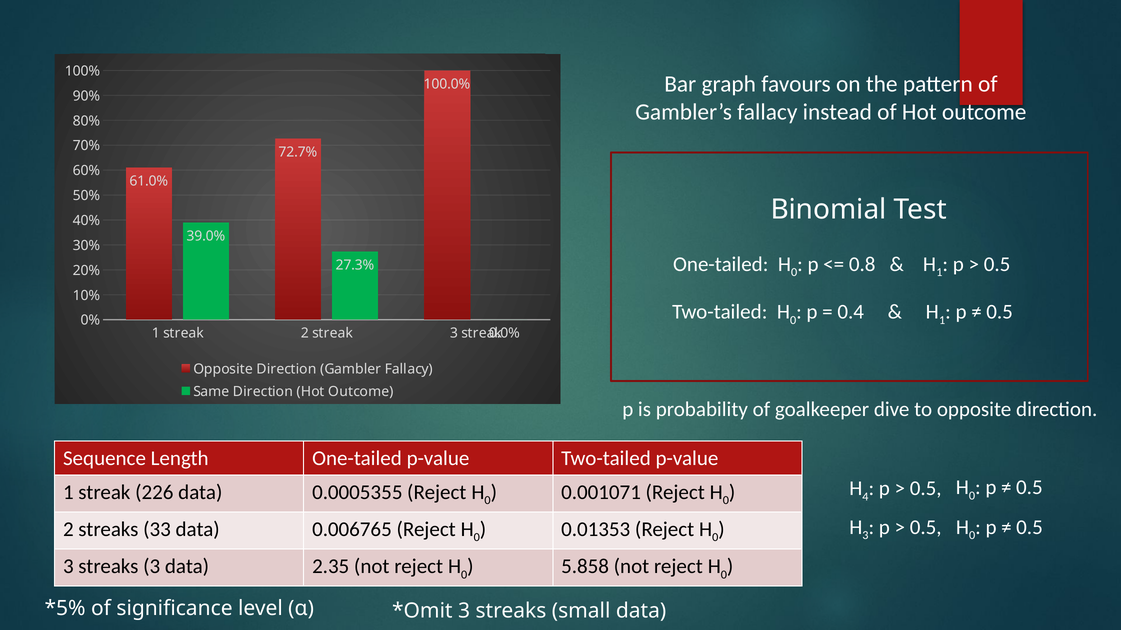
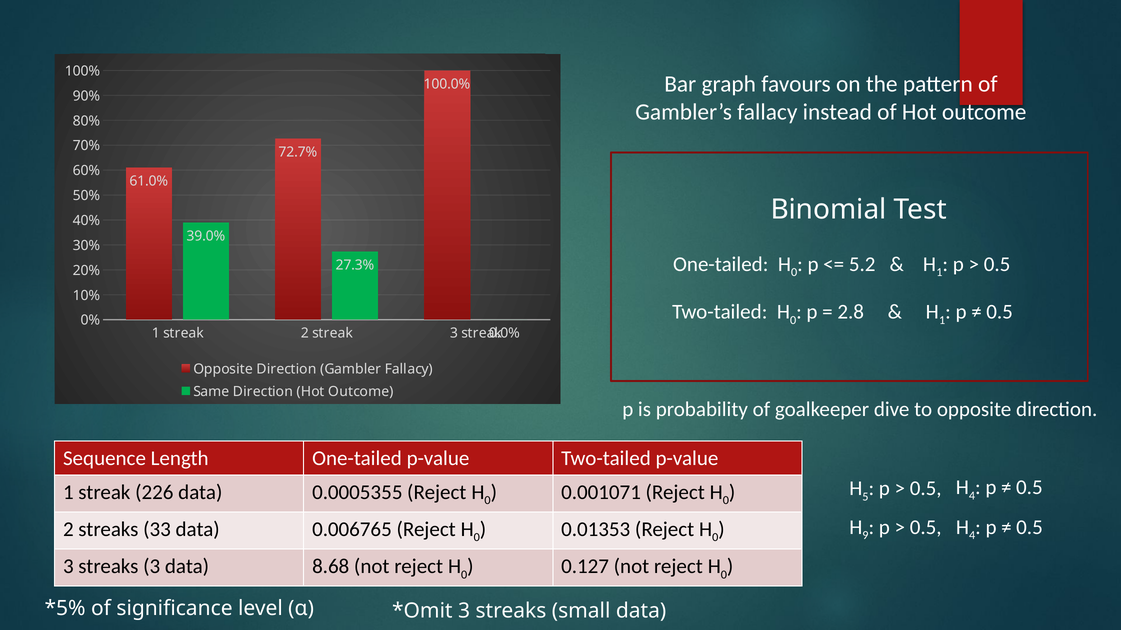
0.8: 0.8 -> 5.2 (862, 264)
0.4: 0.4 -> 2.8 (851, 312)
0: 0 -> 4 (972, 496)
4: 4 -> 5 (865, 497)
3: 3 -> 9 (865, 536)
0: 0 -> 4 (972, 536)
2.35: 2.35 -> 8.68 (331, 567)
5.858: 5.858 -> 0.127 (585, 567)
